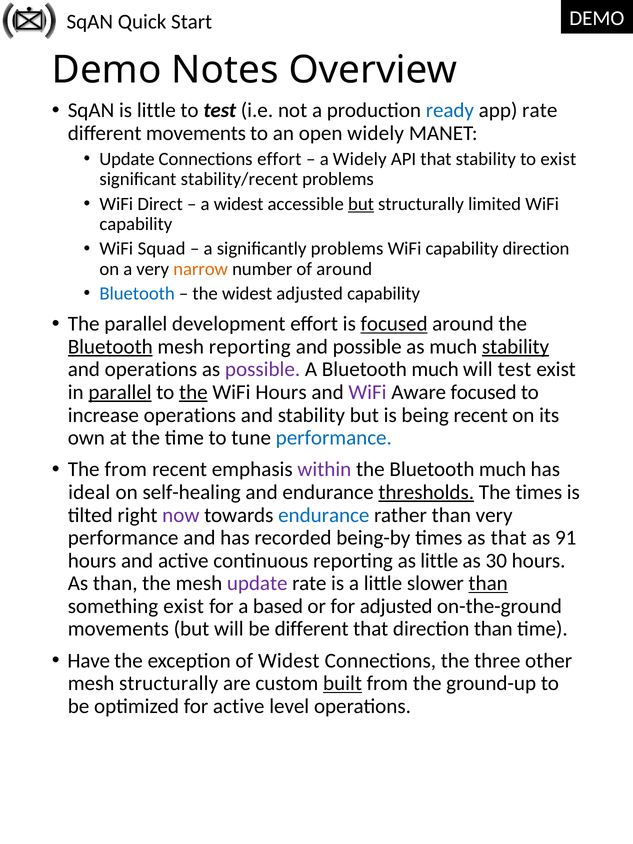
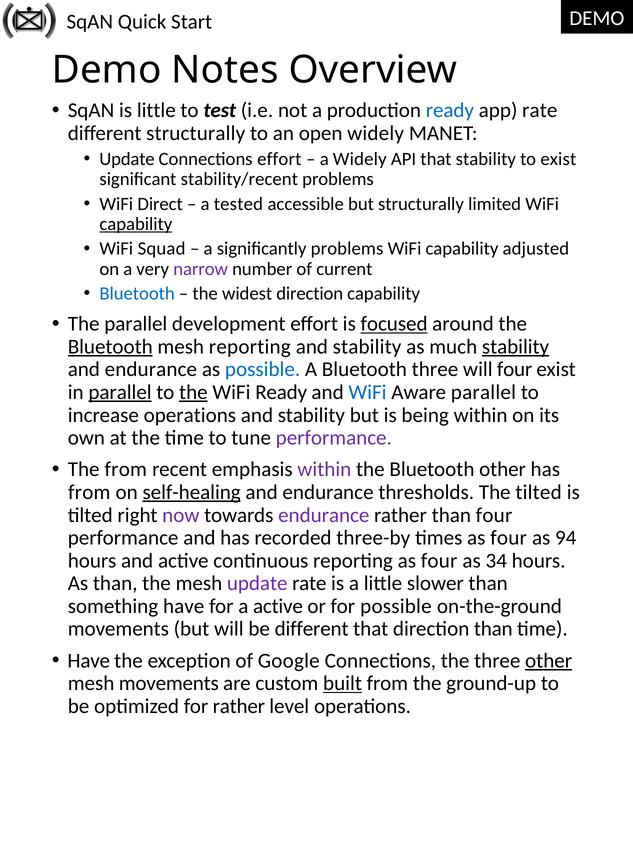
different movements: movements -> structurally (196, 133)
a widest: widest -> tested (238, 204)
but underline: present -> none (361, 204)
capability underline: none -> present (136, 224)
capability direction: direction -> adjusted (536, 249)
narrow colour: orange -> purple (201, 269)
of around: around -> current (344, 269)
widest adjusted: adjusted -> direction (310, 294)
possible: possible -> stability (367, 347)
operations: operations -> endurance (151, 369)
possible colour: purple -> blue (263, 369)
A Bluetooth much: much -> three (435, 369)
will test: test -> four (515, 369)
WiFi Hours: Hours -> Ready (281, 392)
WiFi colour: purple -> blue (368, 392)
Aware focused: focused -> parallel (483, 392)
being recent: recent -> within (481, 415)
performance colour: blue -> purple (334, 438)
the Bluetooth much: much -> other (503, 469)
ideal: ideal -> from (89, 492)
self-healing underline: none -> present (192, 492)
thresholds underline: present -> none (426, 492)
The times: times -> tilted (539, 492)
endurance colour: blue -> purple (324, 515)
than very: very -> four (494, 515)
being-by: being-by -> three-by (373, 538)
times as that: that -> four (509, 538)
91: 91 -> 94 (566, 538)
reporting as little: little -> four (439, 561)
30: 30 -> 34 (496, 561)
than underline: present -> none (488, 583)
something exist: exist -> have (184, 606)
a based: based -> active (278, 606)
for adjusted: adjusted -> possible (396, 606)
of Widest: Widest -> Google (289, 661)
other underline: none -> present (549, 661)
mesh structurally: structurally -> movements (169, 683)
for active: active -> rather (239, 706)
